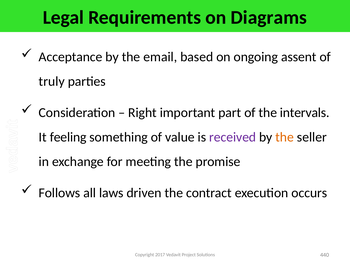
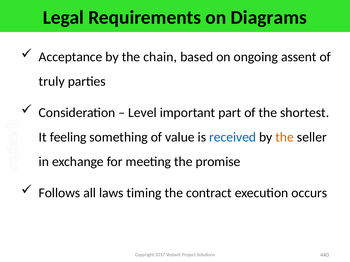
email: email -> chain (160, 57)
Right: Right -> Level (142, 113)
intervals: intervals -> shortest (305, 113)
received colour: purple -> blue (233, 137)
driven: driven -> timing (144, 193)
